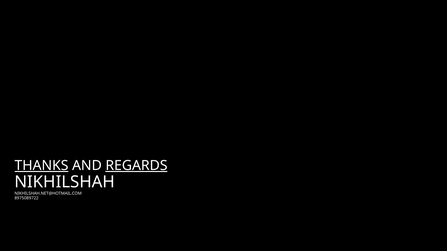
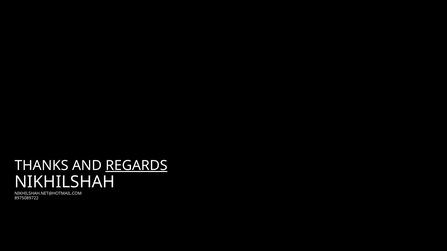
THANKS underline: present -> none (41, 166)
